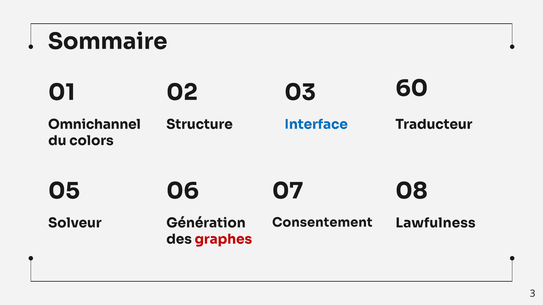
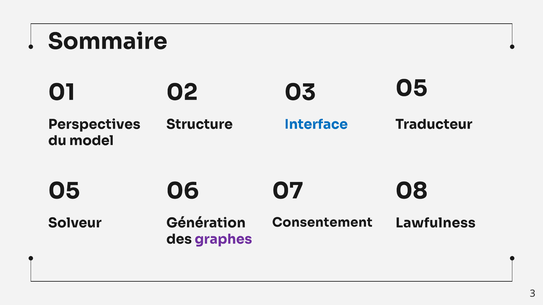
01 60: 60 -> 05 (411, 88)
Omnichannel: Omnichannel -> Perspectives (94, 125)
colors: colors -> model (91, 141)
graphes colour: red -> purple (223, 240)
